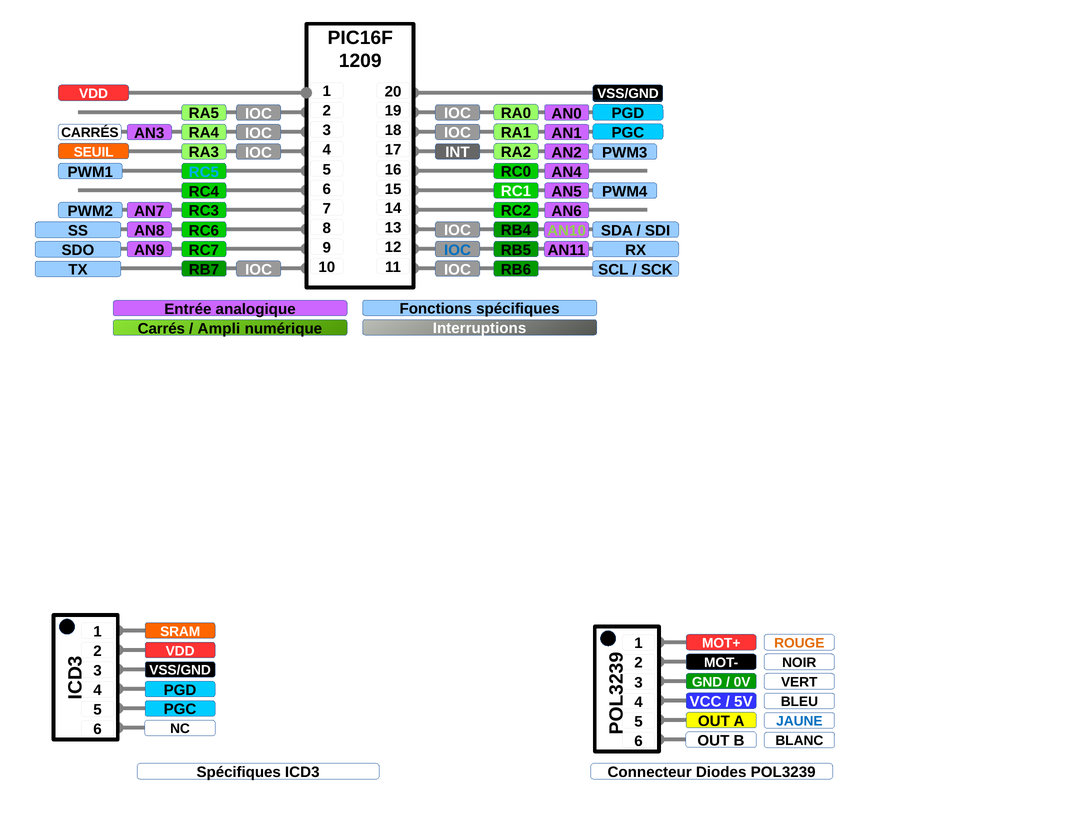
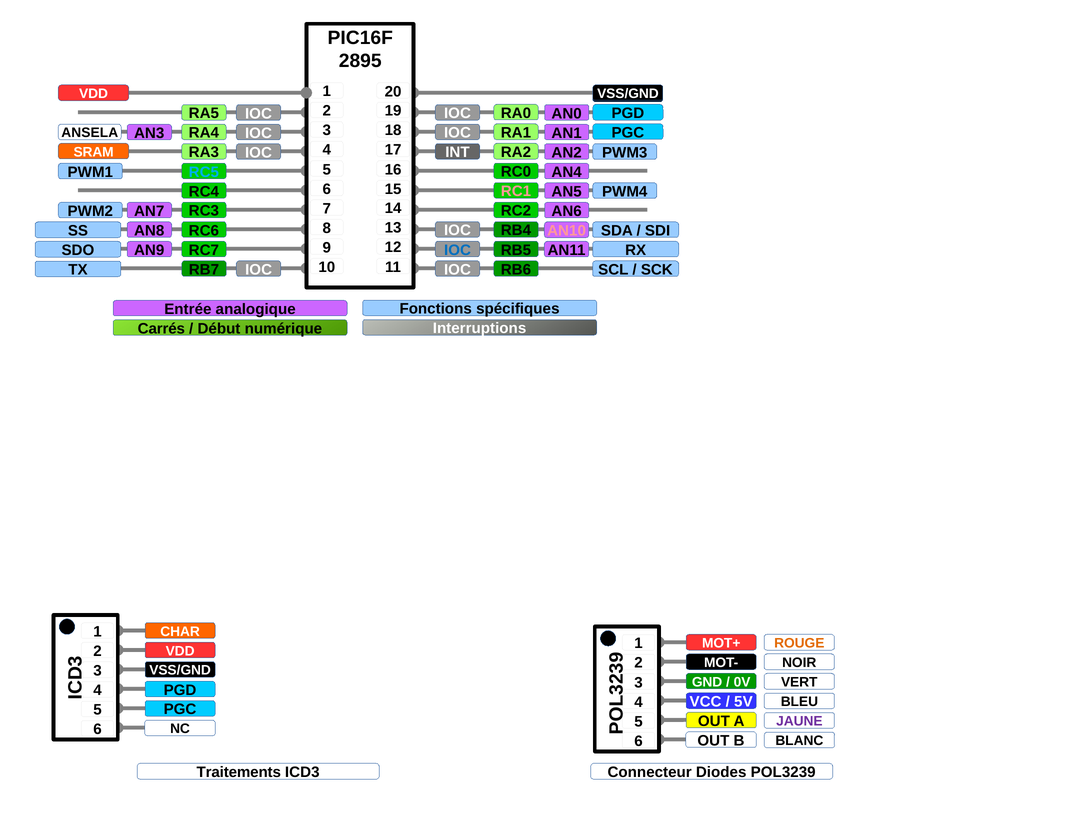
1209: 1209 -> 2895 (360, 61)
CARRÉS: CARRÉS -> ANSELA (90, 133)
SEUIL: SEUIL -> SRAM (94, 152)
RC1 colour: white -> pink (516, 191)
AN10 colour: light green -> pink (567, 231)
Ampli: Ampli -> Début (219, 329)
SRAM: SRAM -> CHAR (180, 631)
JAUNE colour: blue -> purple (799, 721)
Spécifiques: Spécifiques -> Traitements (239, 772)
